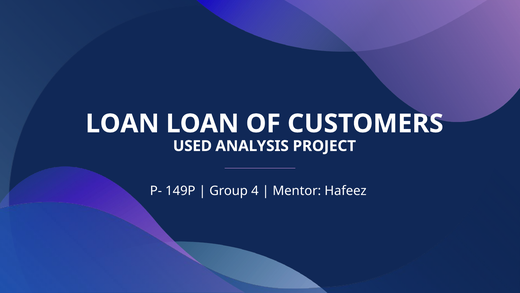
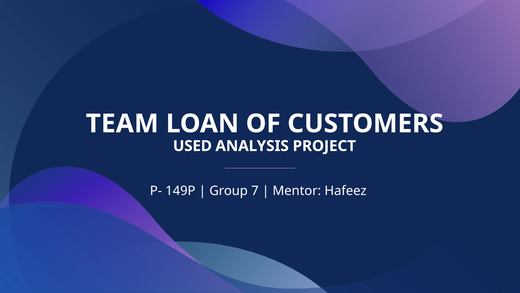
LOAN: LOAN -> TEAM (122, 123)
4: 4 -> 7 (255, 191)
